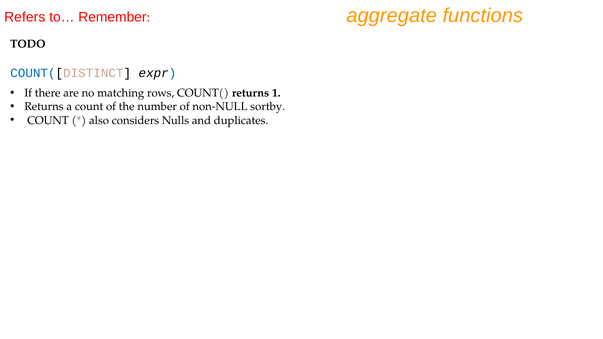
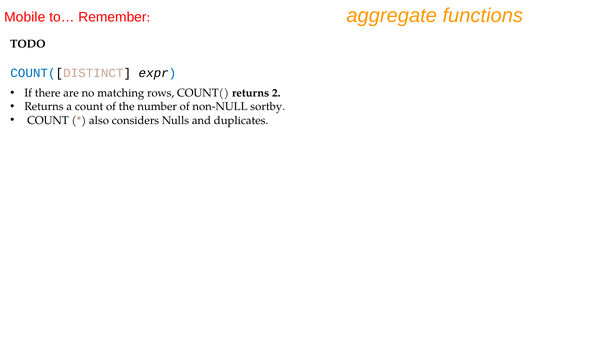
Refers: Refers -> Mobile (25, 17)
1: 1 -> 2 (276, 93)
